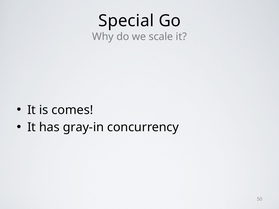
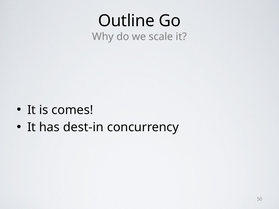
Special: Special -> Outline (126, 21)
gray-in: gray-in -> dest-in (83, 127)
